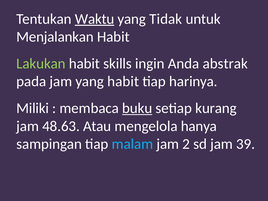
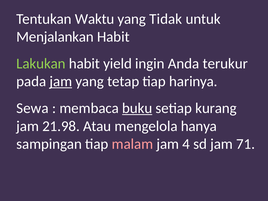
Waktu underline: present -> none (95, 19)
skills: skills -> yield (118, 64)
abstrak: abstrak -> terukur (225, 64)
jam underline: none -> present (61, 81)
yang habit: habit -> tetap (123, 81)
Miliki: Miliki -> Sewa (33, 108)
48.63: 48.63 -> 21.98 (61, 126)
malam colour: light blue -> pink (132, 144)
2: 2 -> 4 (186, 144)
39: 39 -> 71 (246, 144)
